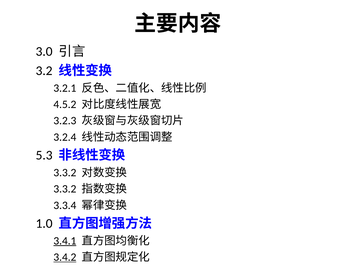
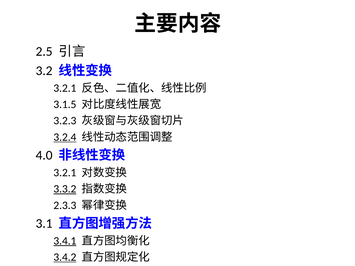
3.0: 3.0 -> 2.5 (44, 52)
4.5.2: 4.5.2 -> 3.1.5 (65, 105)
3.2.4 underline: none -> present (65, 137)
5.3: 5.3 -> 4.0 (44, 155)
3.3.2: 3.3.2 -> 3.2.1 (65, 173)
3.3.2 underline: none -> present (65, 189)
3.3.4: 3.3.4 -> 2.3.3 (65, 205)
1.0: 1.0 -> 3.1 (44, 224)
